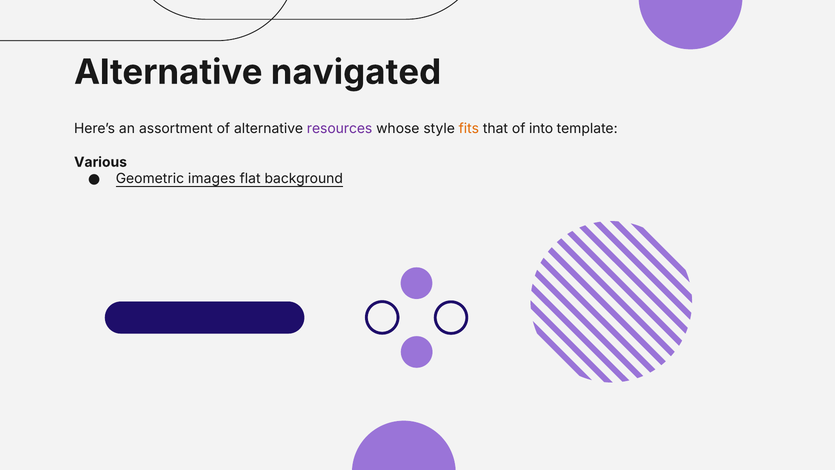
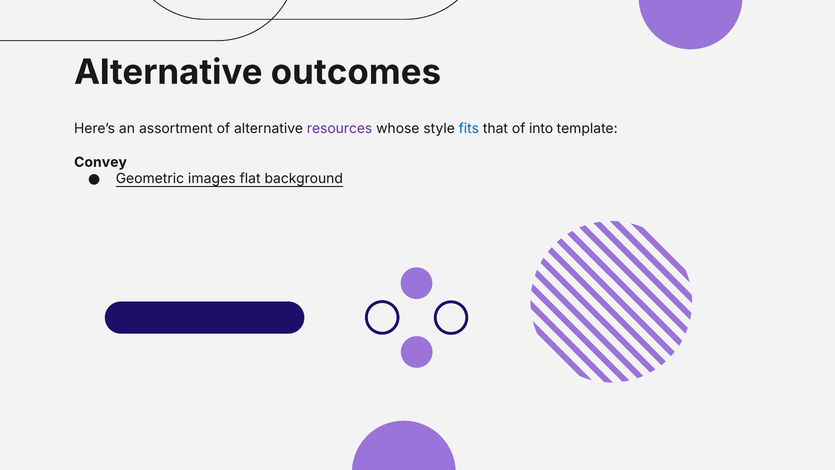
navigated: navigated -> outcomes (356, 72)
fits colour: orange -> blue (469, 129)
Various: Various -> Convey (100, 162)
